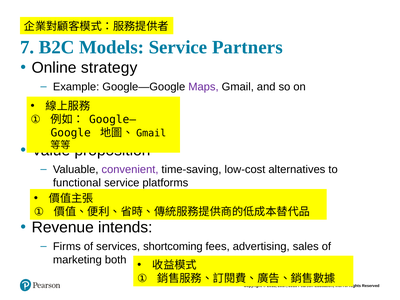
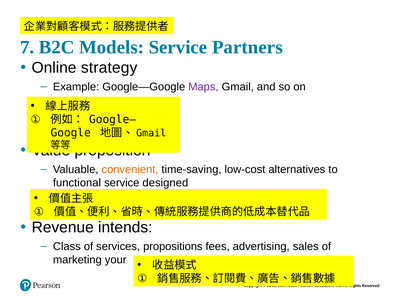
convenient colour: purple -> orange (130, 169)
platforms: platforms -> designed (165, 183)
Firms: Firms -> Class (67, 247)
shortcoming: shortcoming -> propositions (173, 247)
both: both -> your (116, 260)
